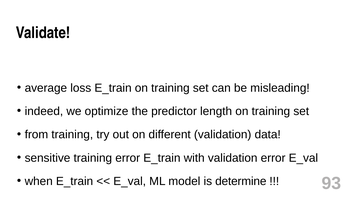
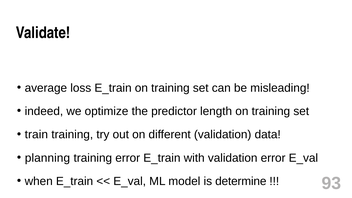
from: from -> train (36, 135)
sensitive: sensitive -> planning (47, 158)
